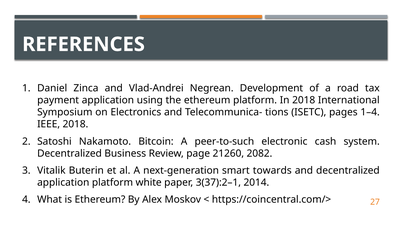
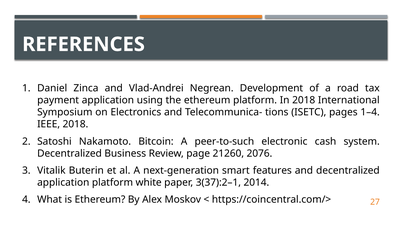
2082: 2082 -> 2076 (259, 154)
towards: towards -> features (272, 171)
